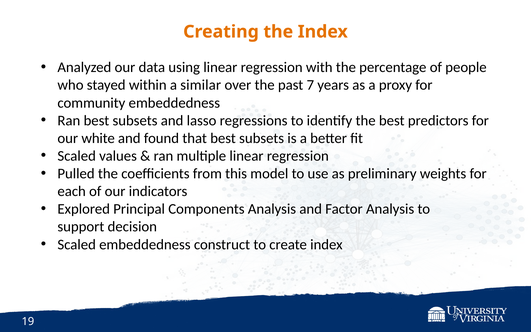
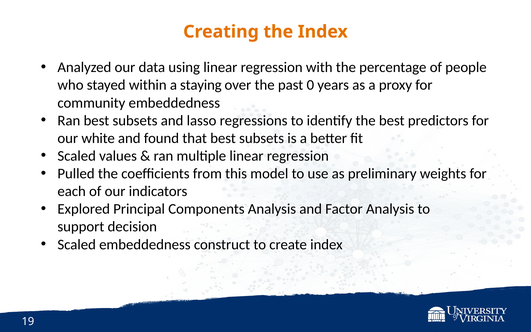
similar: similar -> staying (201, 85)
7: 7 -> 0 (310, 85)
